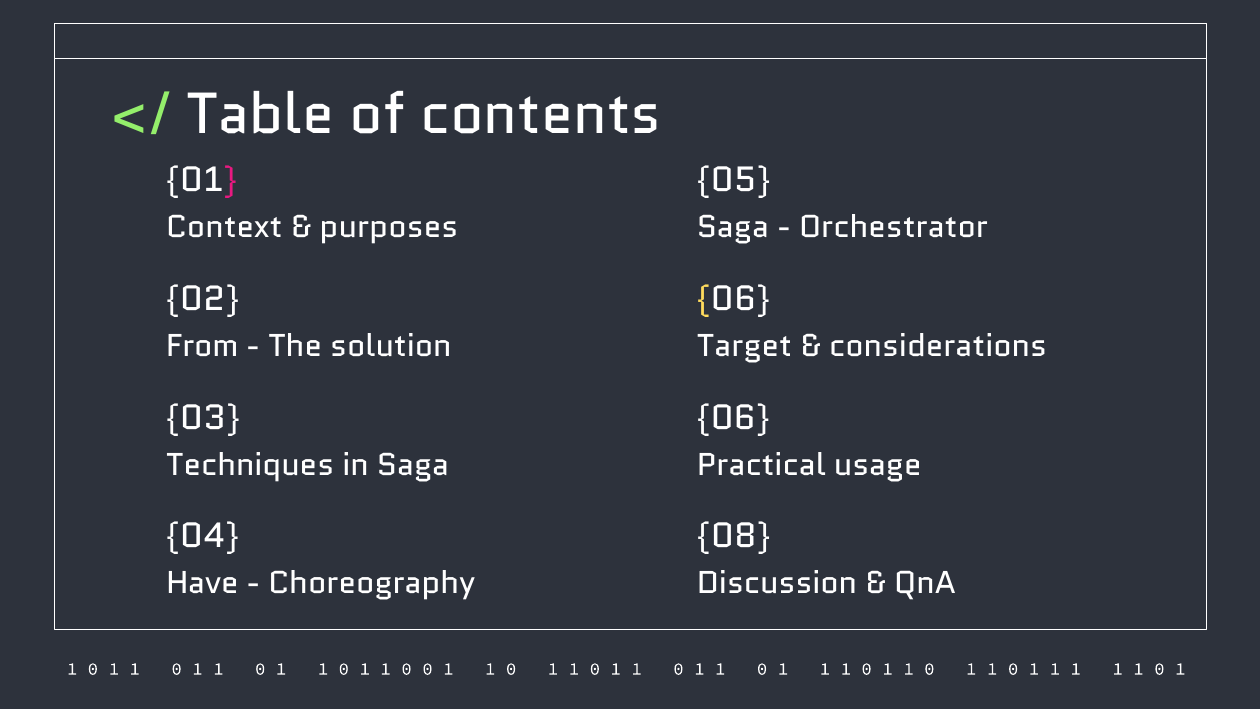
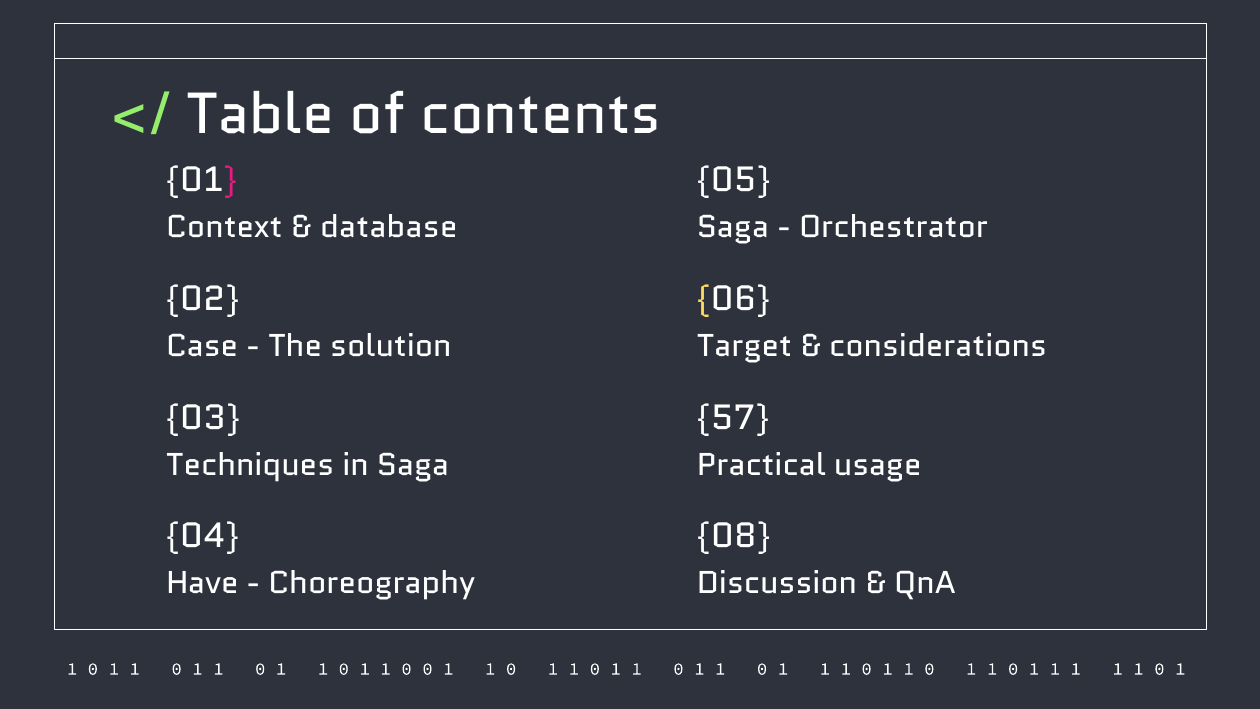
purposes: purposes -> database (389, 227)
From: From -> Case (202, 346)
06: 06 -> 57 (733, 417)
